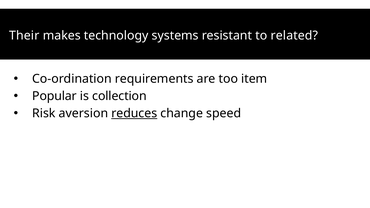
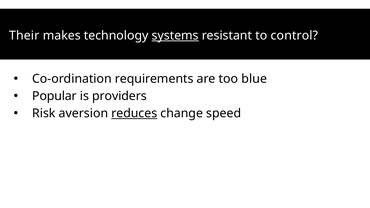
systems underline: none -> present (175, 36)
related: related -> control (294, 36)
item: item -> blue (254, 79)
collection: collection -> providers (119, 96)
